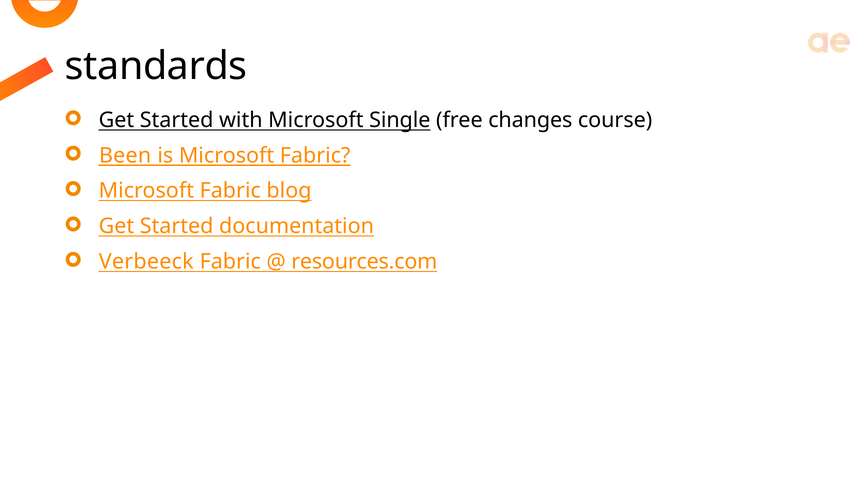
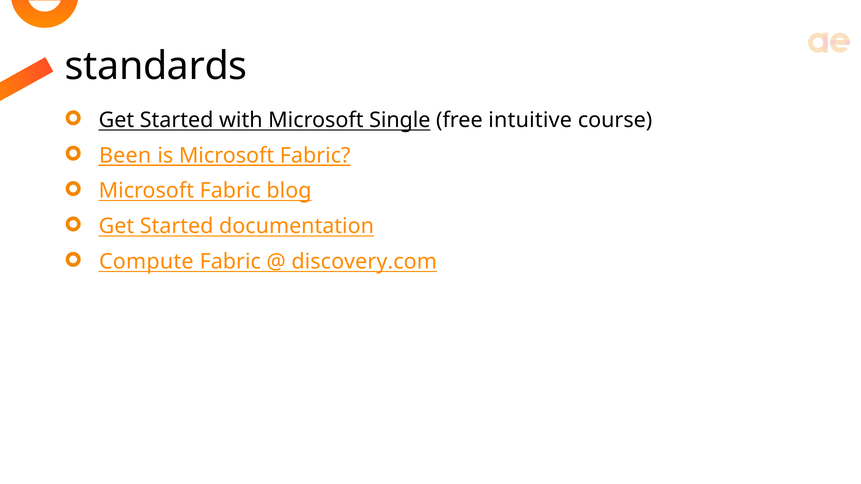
changes: changes -> intuitive (530, 120)
Verbeeck: Verbeeck -> Compute (146, 262)
resources.com: resources.com -> discovery.com (364, 262)
